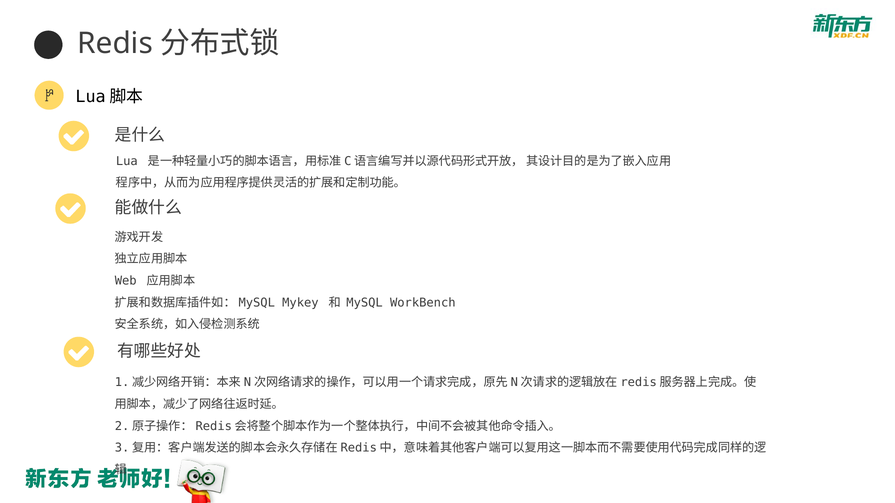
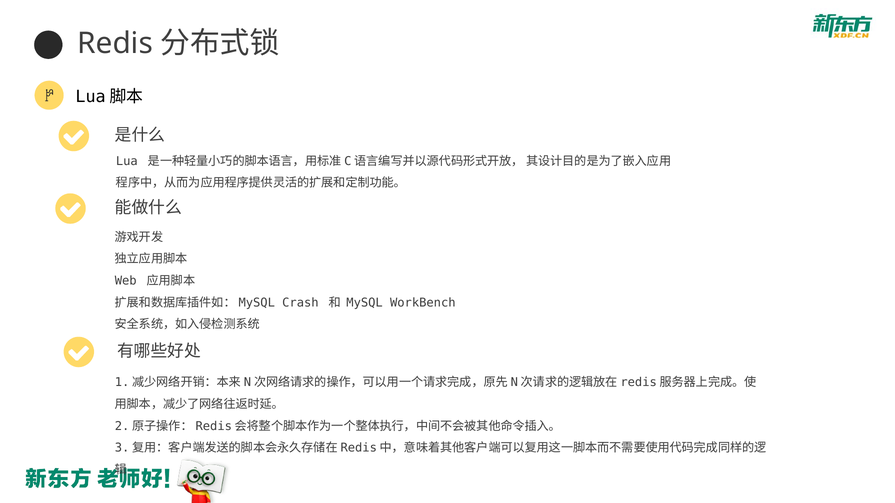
Mykey: Mykey -> Crash (300, 303)
